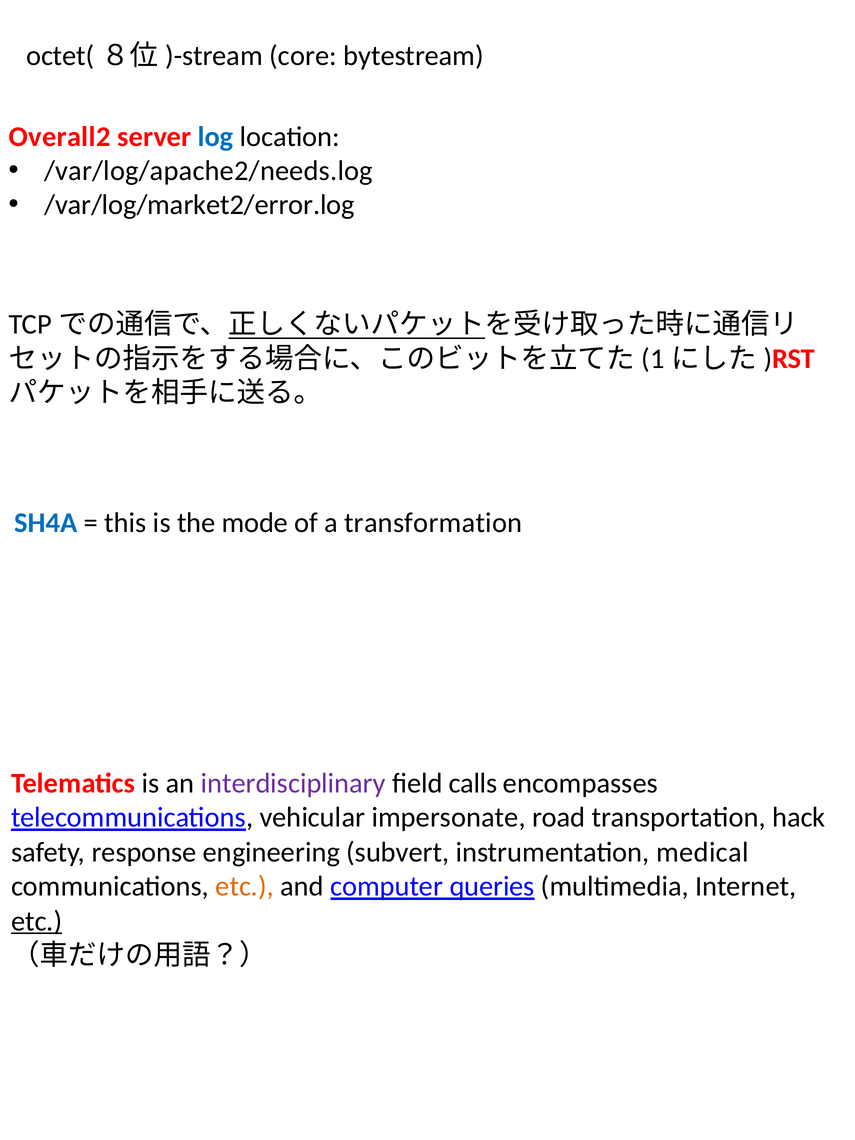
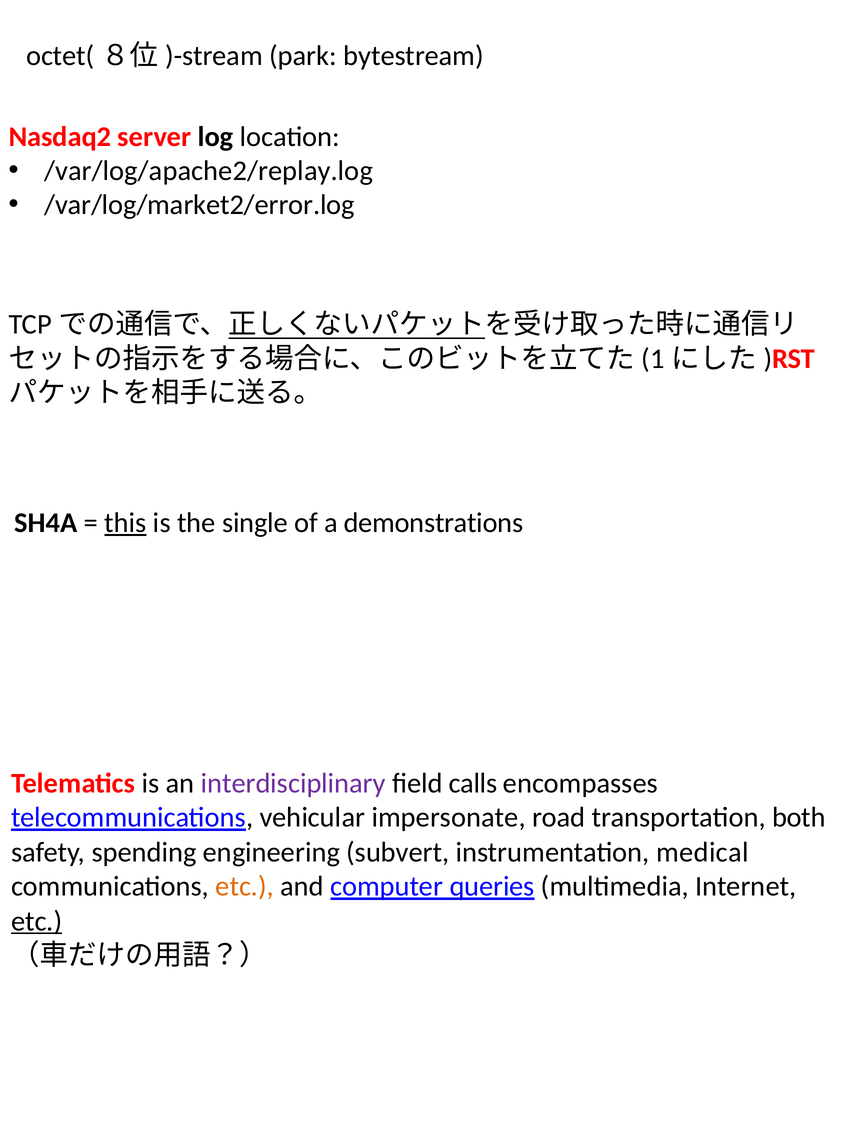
core: core -> park (303, 56)
Overall2: Overall2 -> Nasdaq2 (60, 137)
log colour: blue -> black (215, 137)
/var/log/apache2/needs.log: /var/log/apache2/needs.log -> /var/log/apache2/replay.log (209, 171)
SH4A colour: blue -> black (46, 523)
this underline: none -> present (125, 523)
mode: mode -> single (255, 523)
transformation: transformation -> demonstrations (434, 523)
hack: hack -> both (799, 817)
response: response -> spending (144, 852)
